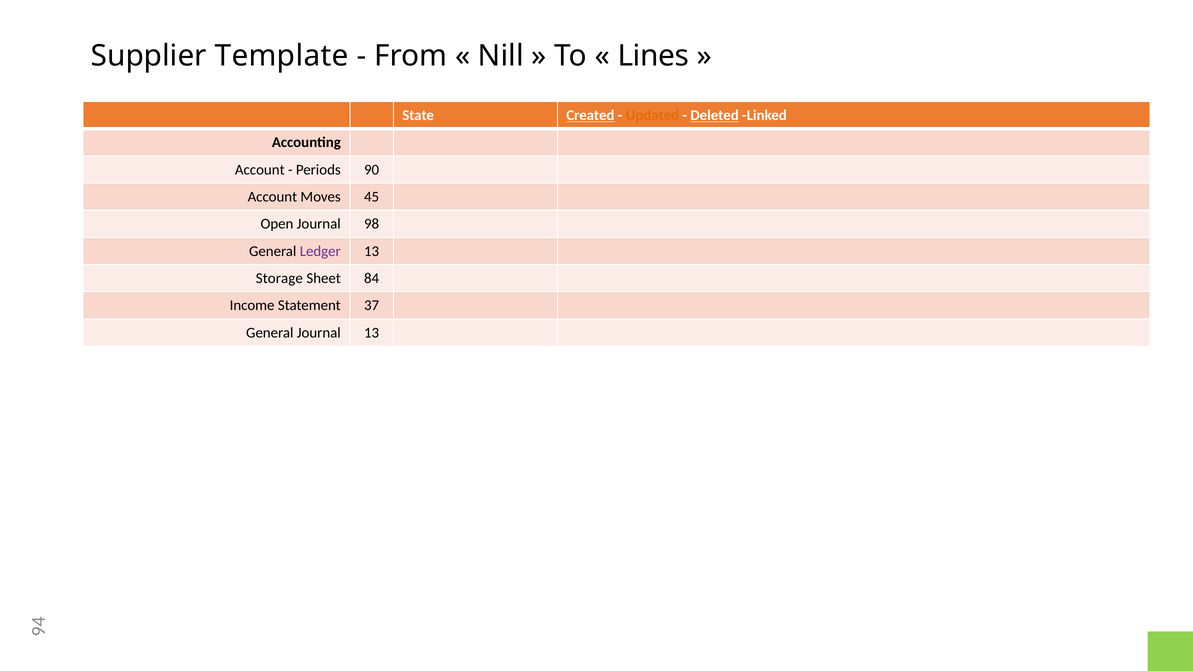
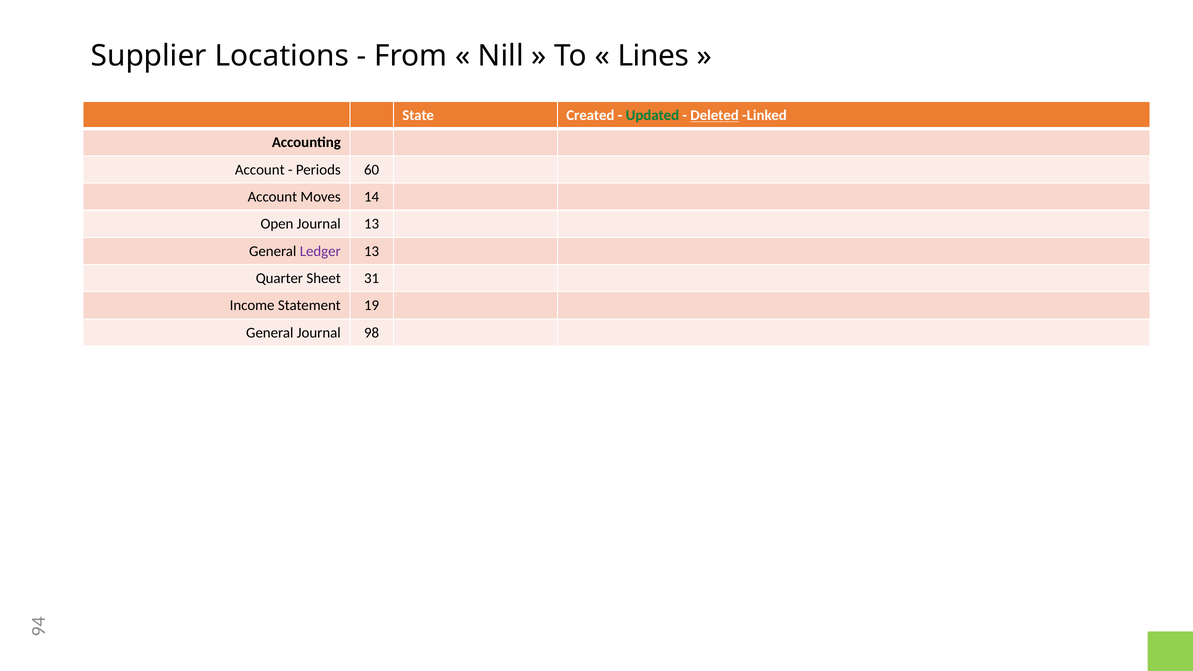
Template: Template -> Locations (282, 56)
Created underline: present -> none (590, 115)
Updated colour: orange -> green (652, 115)
90: 90 -> 60 (372, 170)
45: 45 -> 14 (372, 197)
Journal 98: 98 -> 13 (372, 224)
Storage: Storage -> Quarter (279, 278)
84: 84 -> 31 (372, 278)
37: 37 -> 19 (372, 305)
Journal 13: 13 -> 98 (372, 333)
